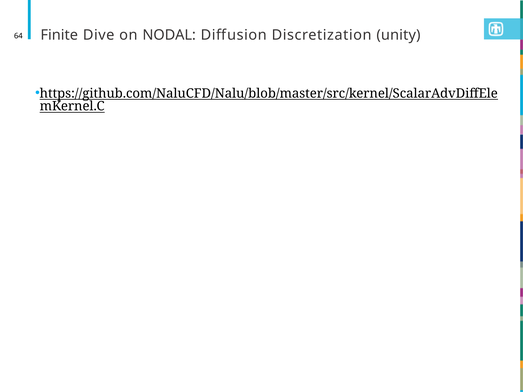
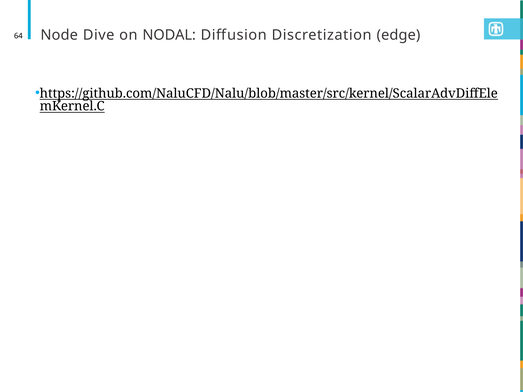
Finite: Finite -> Node (59, 35)
unity: unity -> edge (398, 35)
